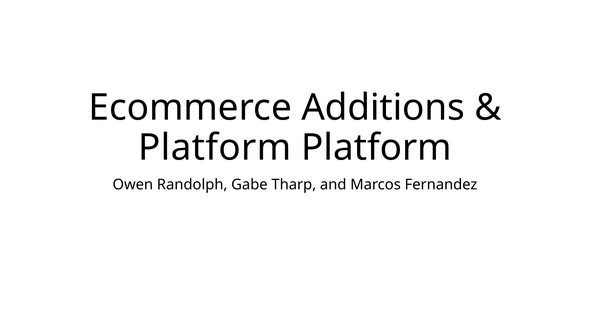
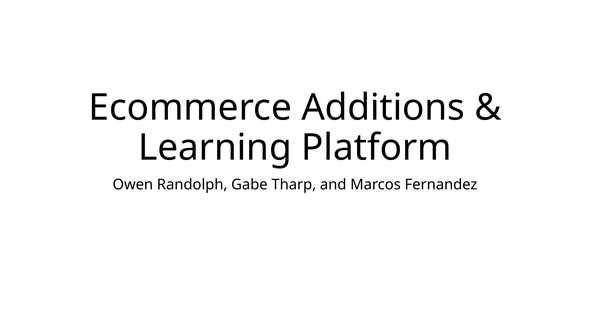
Platform: Platform -> Learning (215, 147)
